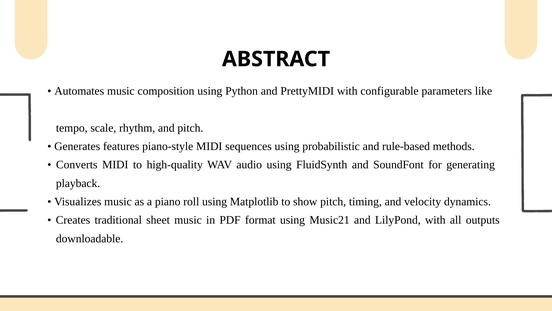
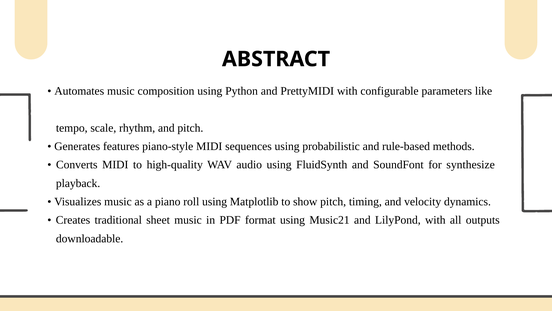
generating: generating -> synthesize (471, 165)
